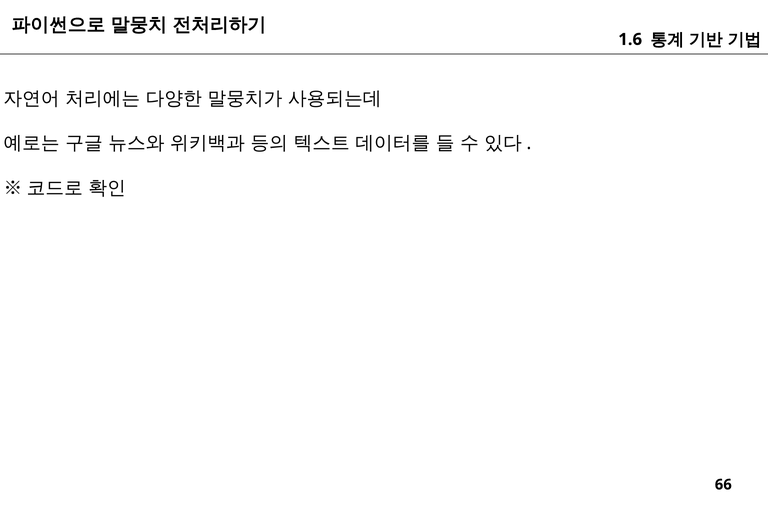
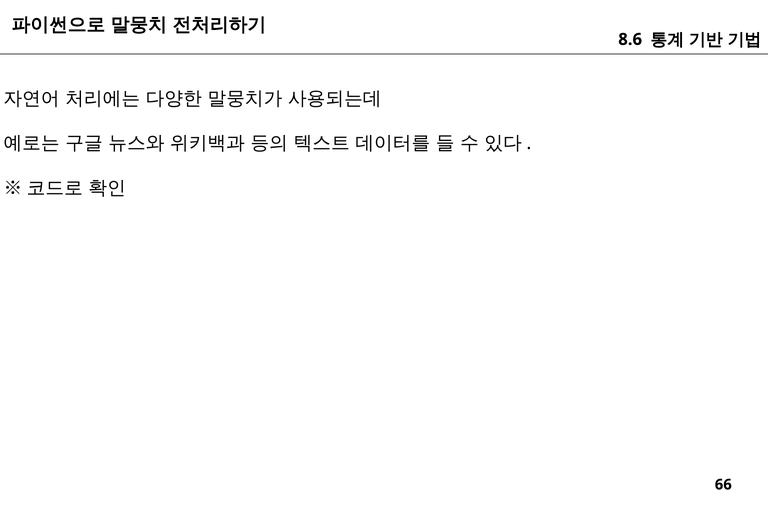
1.6: 1.6 -> 8.6 (630, 39)
